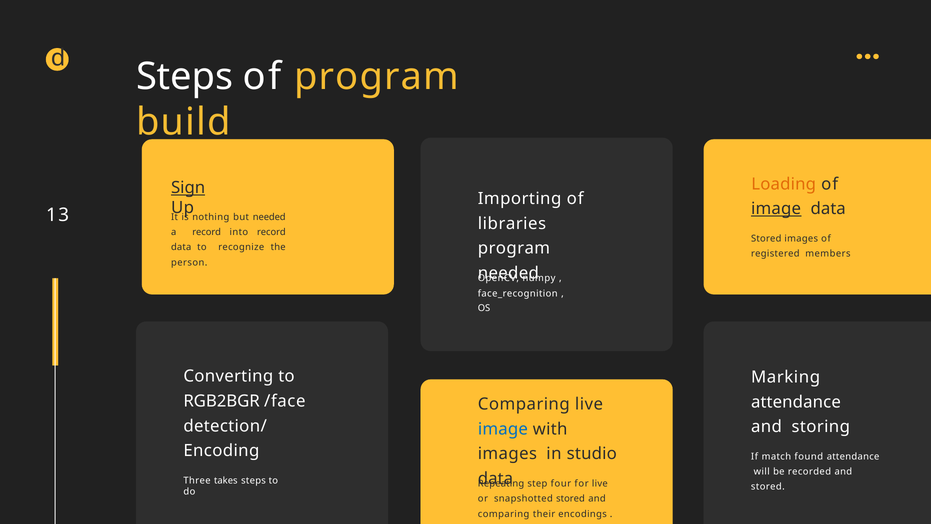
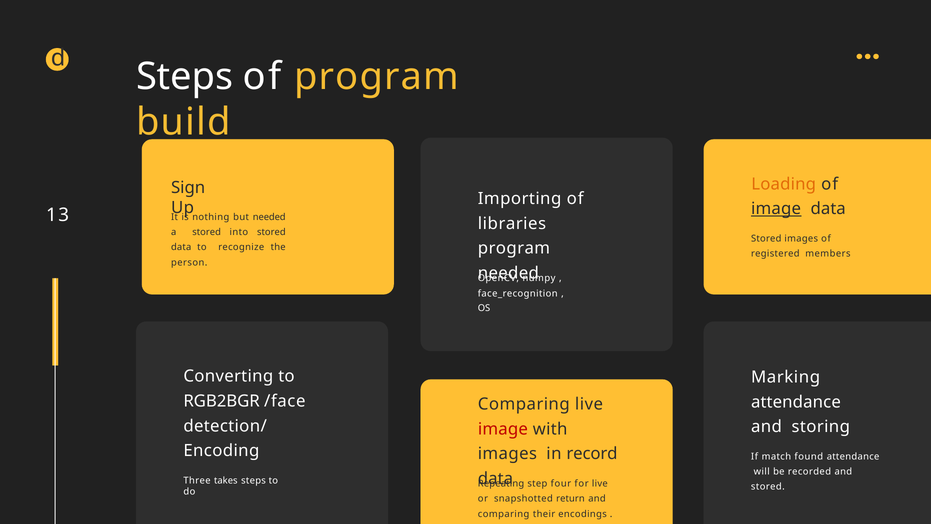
Sign underline: present -> none (188, 188)
a record: record -> stored (207, 232)
into record: record -> stored (271, 232)
image colour: blue -> red (503, 429)
studio: studio -> record (592, 454)
snapshotted stored: stored -> return (570, 499)
